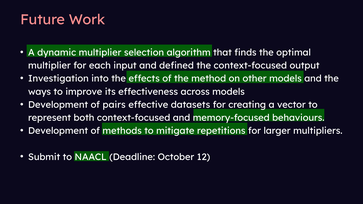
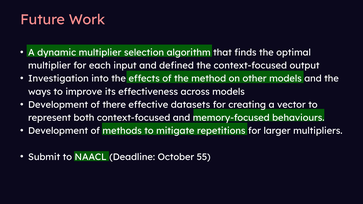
pairs: pairs -> there (114, 105)
12: 12 -> 55 (204, 157)
